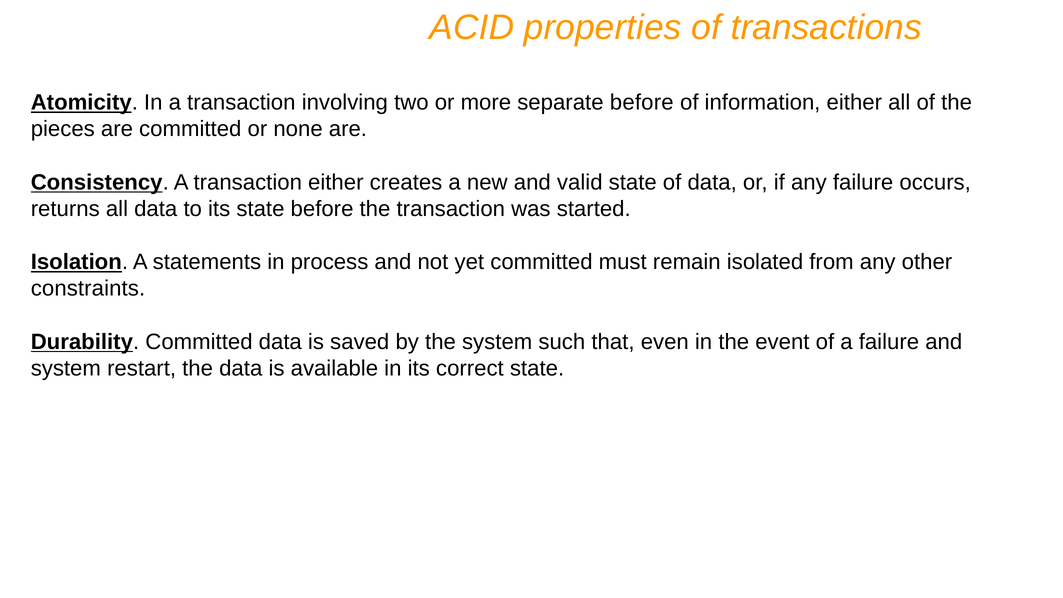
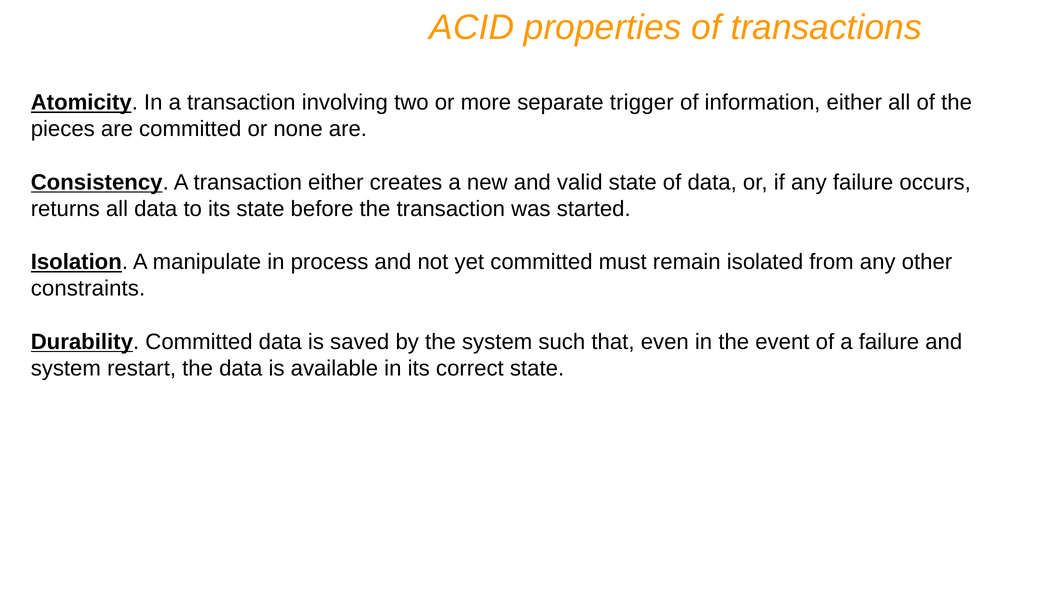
separate before: before -> trigger (642, 102)
statements: statements -> manipulate (207, 262)
